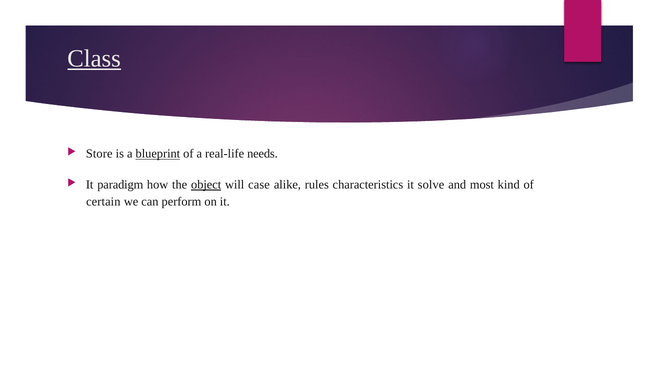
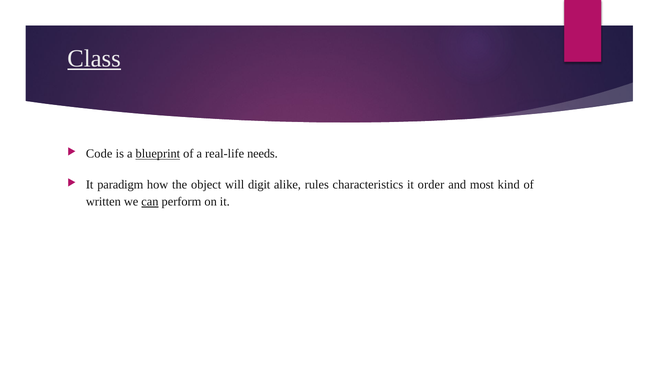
Store: Store -> Code (99, 154)
object underline: present -> none (206, 184)
case: case -> digit (259, 184)
solve: solve -> order (431, 184)
certain: certain -> written (103, 202)
can underline: none -> present (150, 202)
